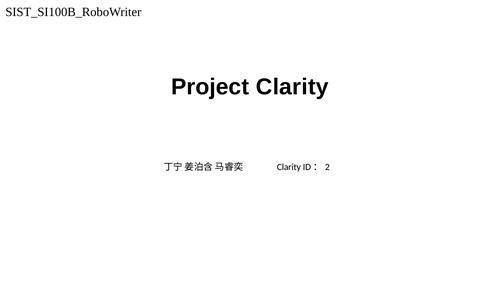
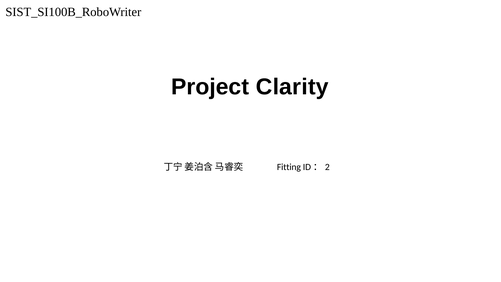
Clarity: Clarity -> Fitting (289, 167)
